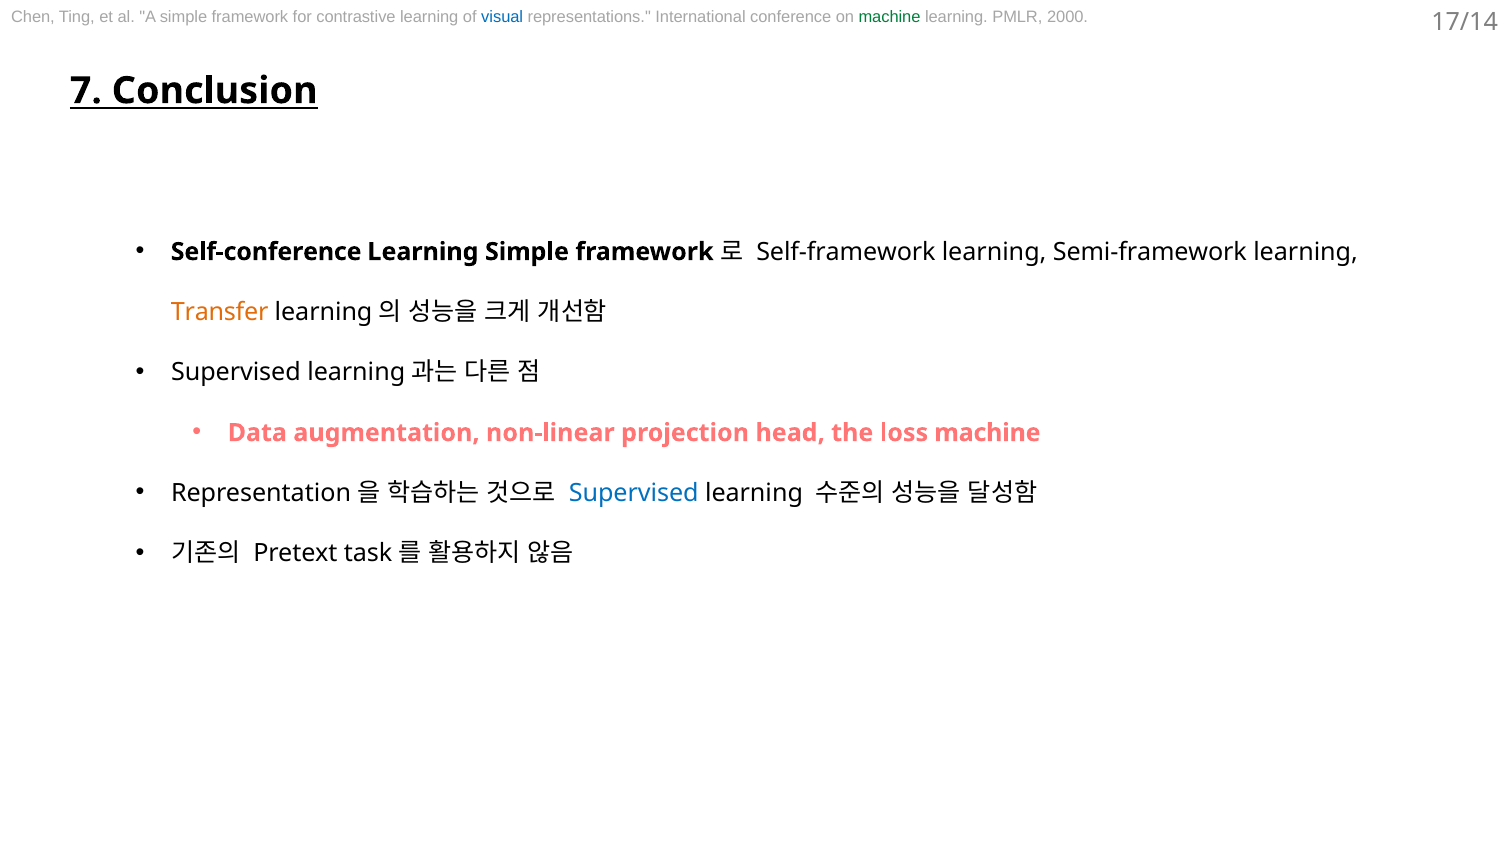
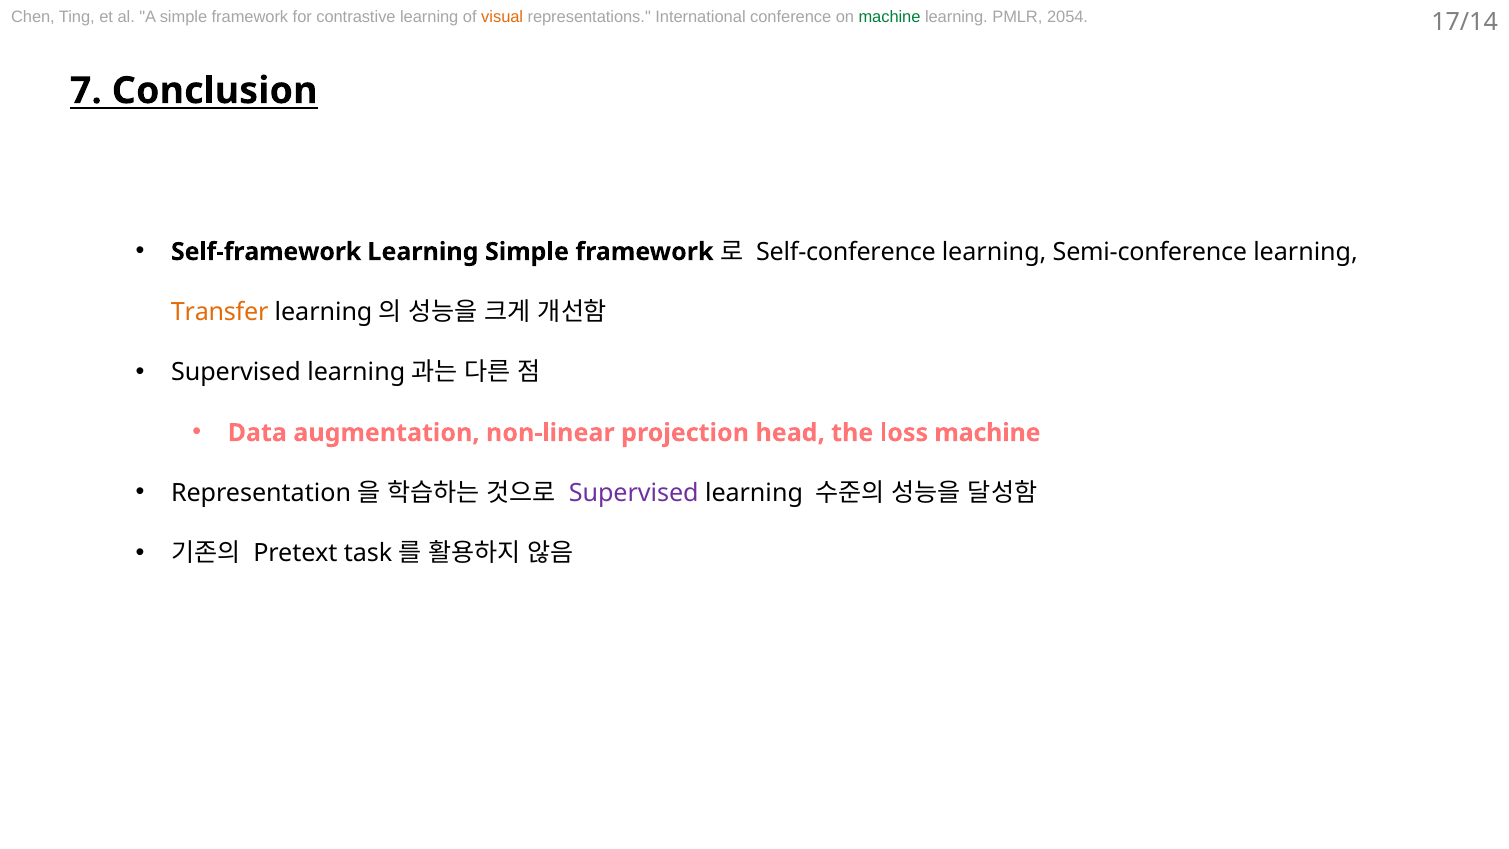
visual colour: blue -> orange (502, 17)
2000: 2000 -> 2054 (1068, 17)
Self-conference: Self-conference -> Self-framework (266, 252)
Self-framework: Self-framework -> Self-conference (846, 252)
Semi-framework: Semi-framework -> Semi-conference (1150, 252)
Supervised colour: blue -> purple (634, 493)
